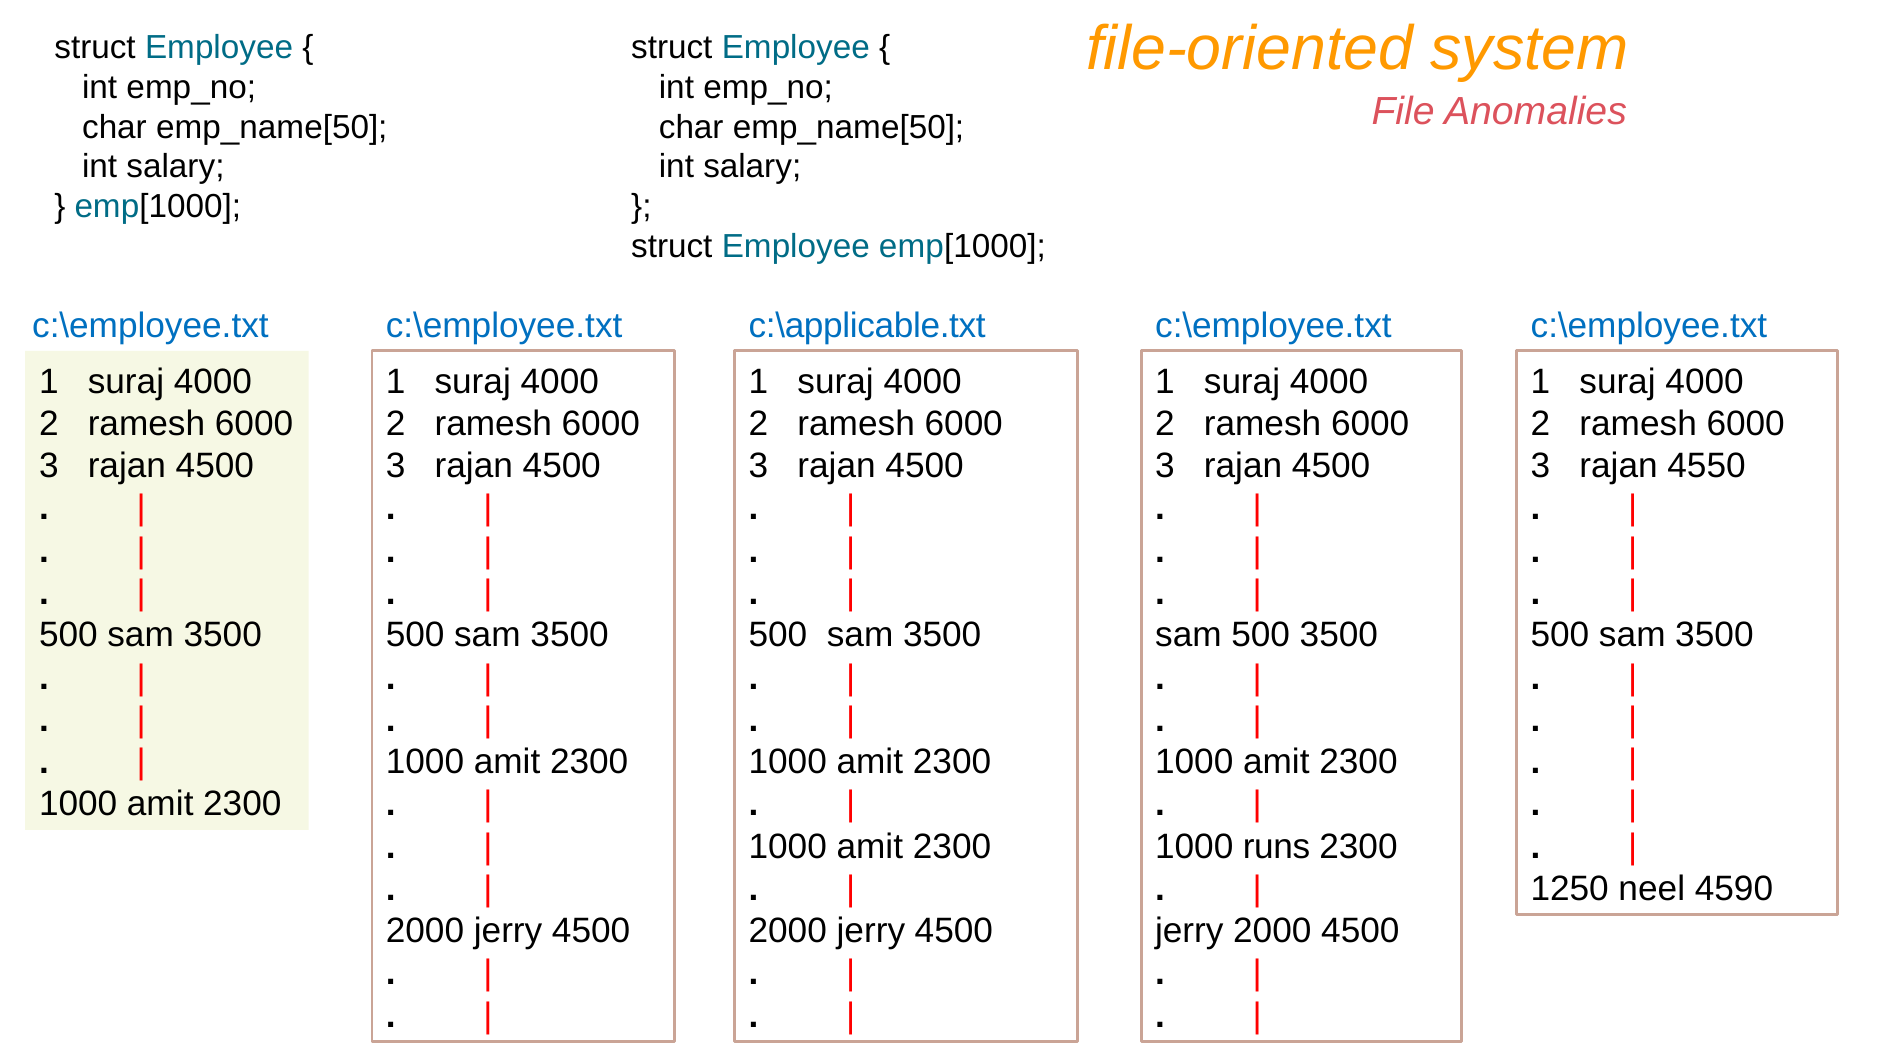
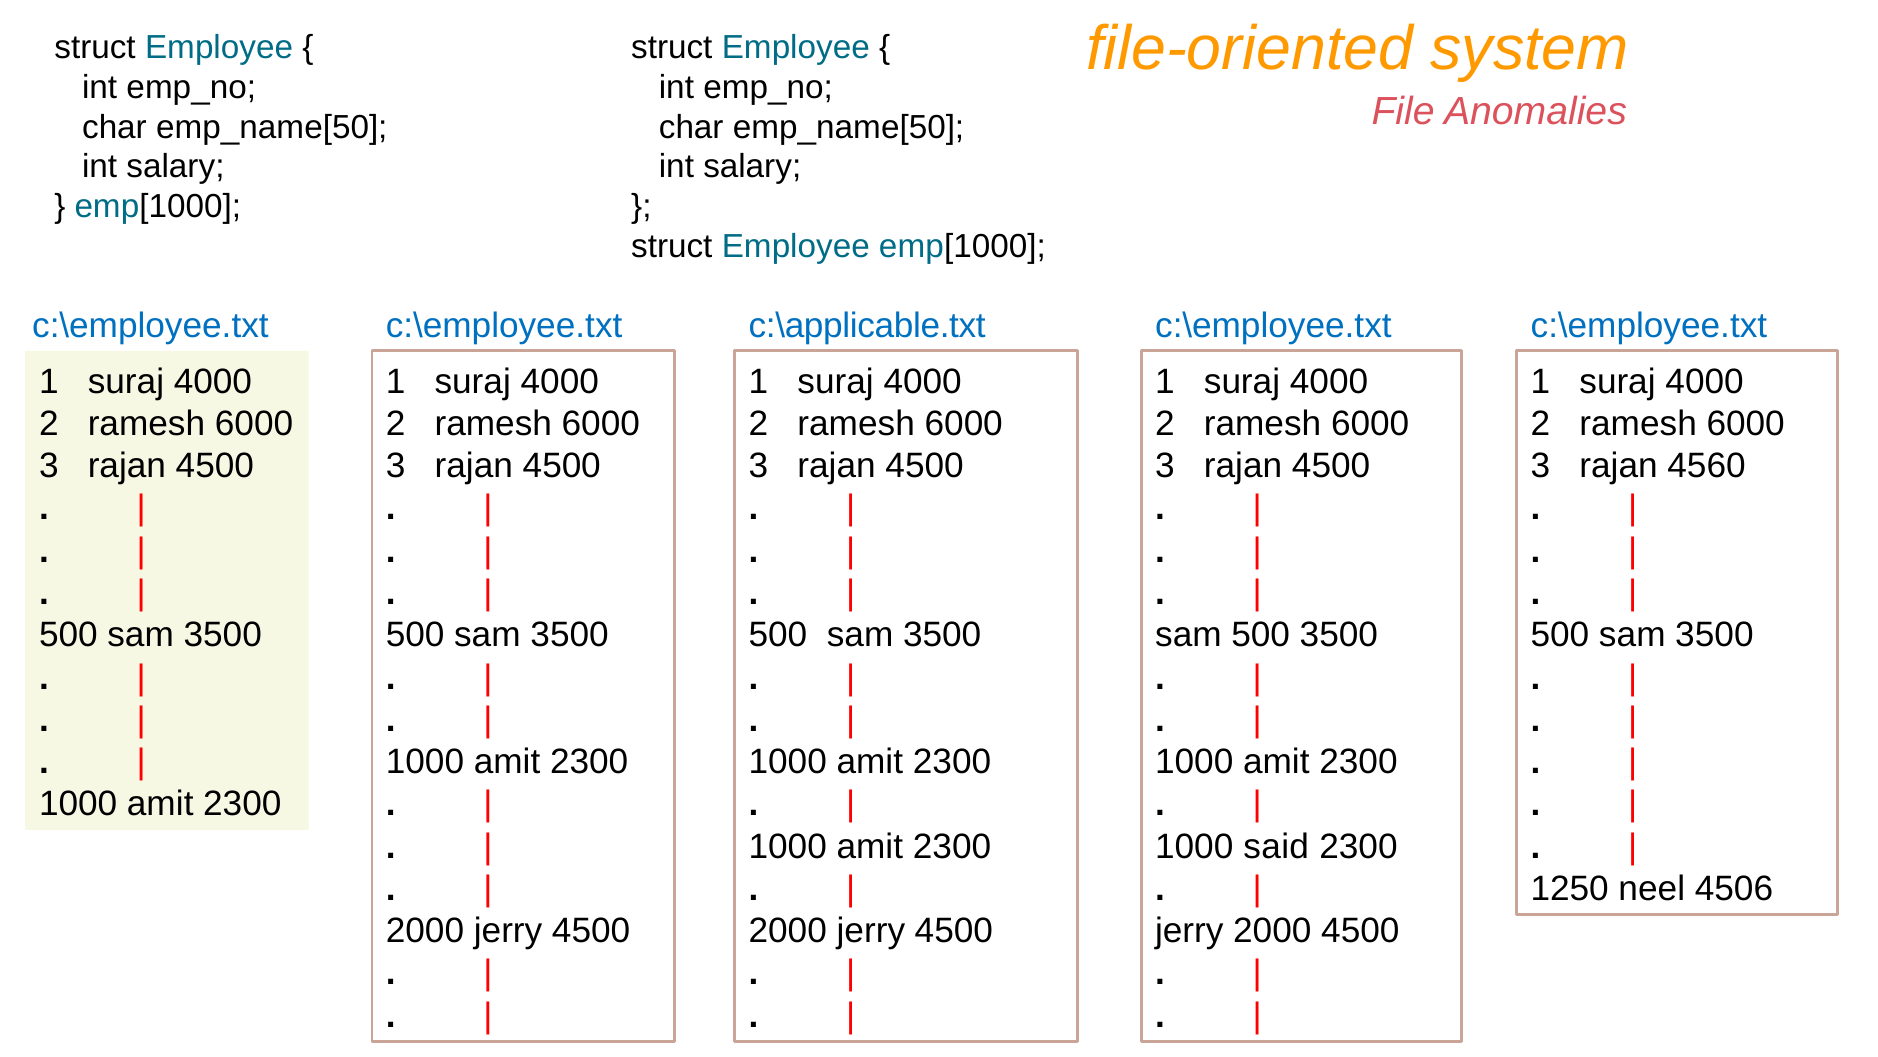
4550: 4550 -> 4560 (1707, 466)
runs: runs -> said (1276, 846)
4590: 4590 -> 4506 (1734, 888)
